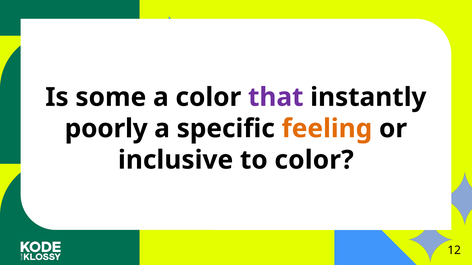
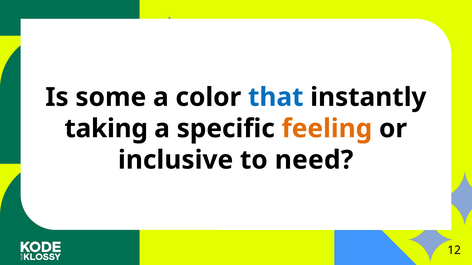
that colour: purple -> blue (276, 97)
poorly: poorly -> taking (106, 129)
to color: color -> need (314, 160)
